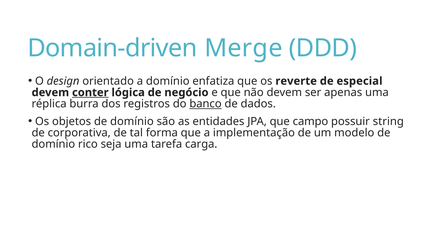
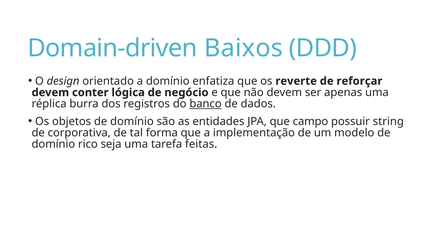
Merge: Merge -> Baixos (244, 48)
especial: especial -> reforçar (359, 81)
conter underline: present -> none (90, 92)
carga: carga -> feitas (201, 144)
